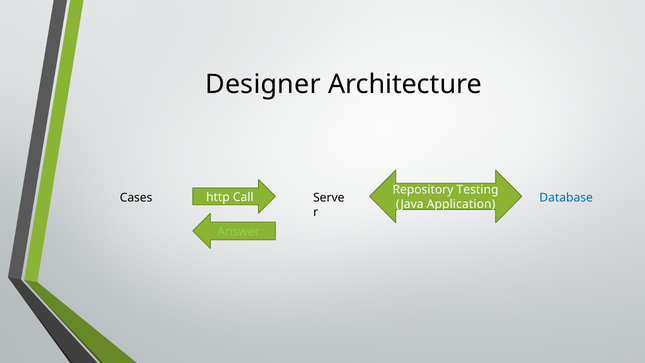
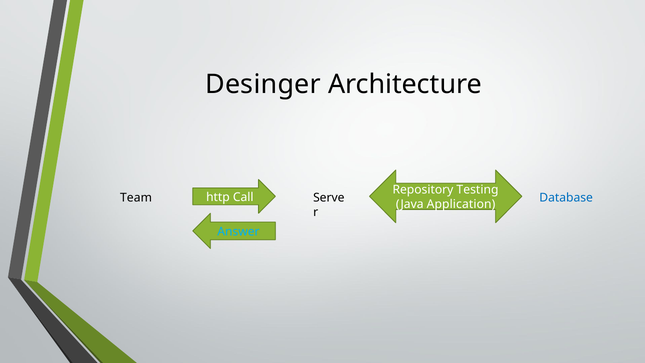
Designer: Designer -> Desinger (263, 85)
Cases: Cases -> Team (136, 197)
Answer colour: light green -> light blue (238, 232)
